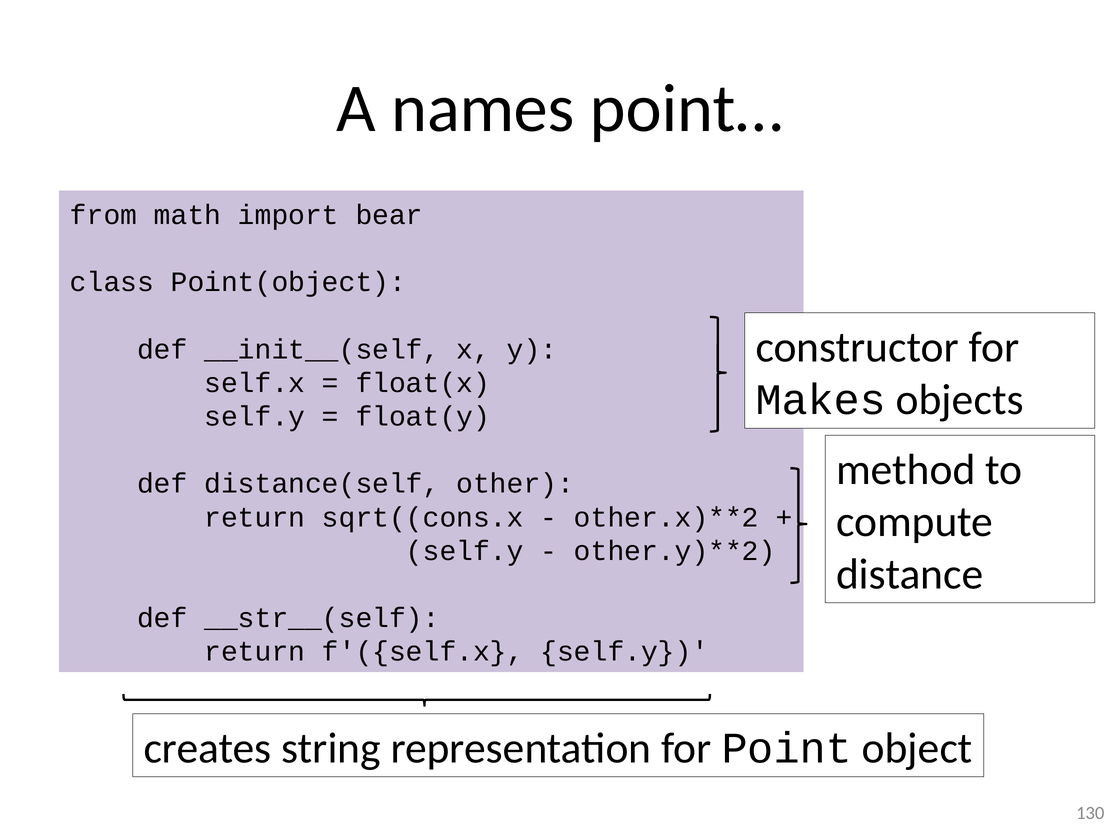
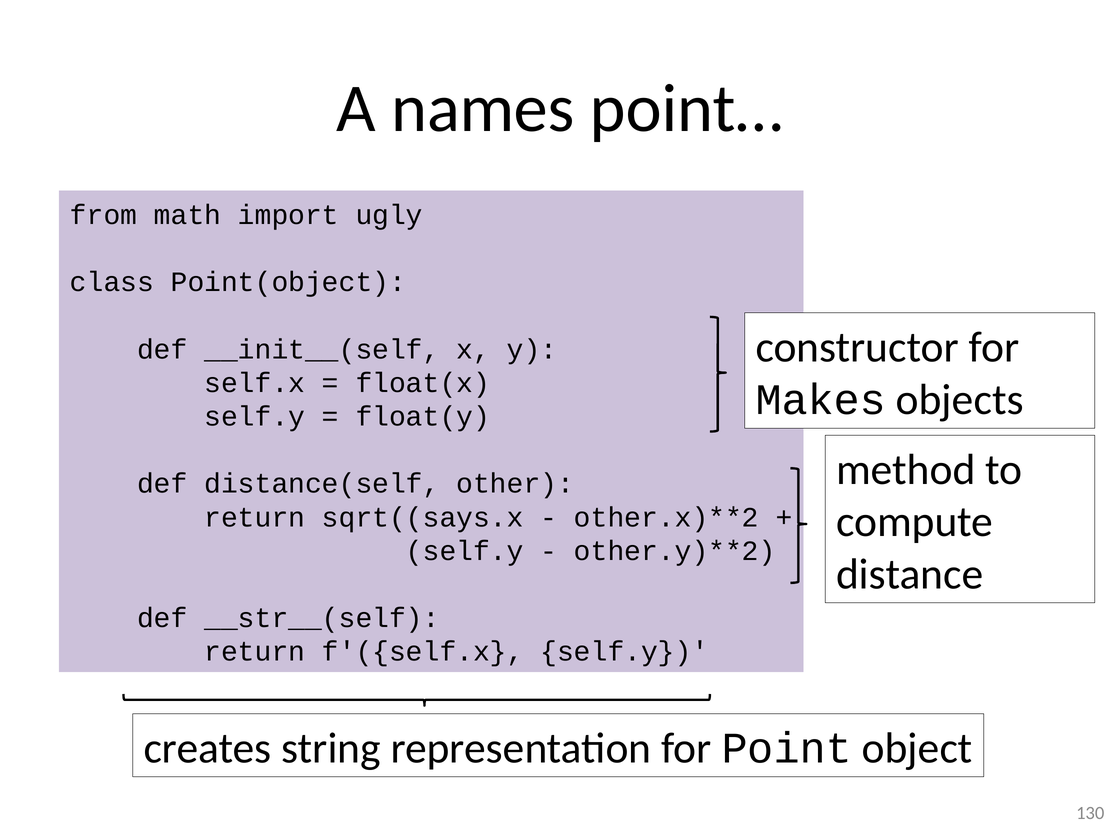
bear: bear -> ugly (389, 215)
sqrt((cons.x: sqrt((cons.x -> sqrt((says.x (423, 517)
